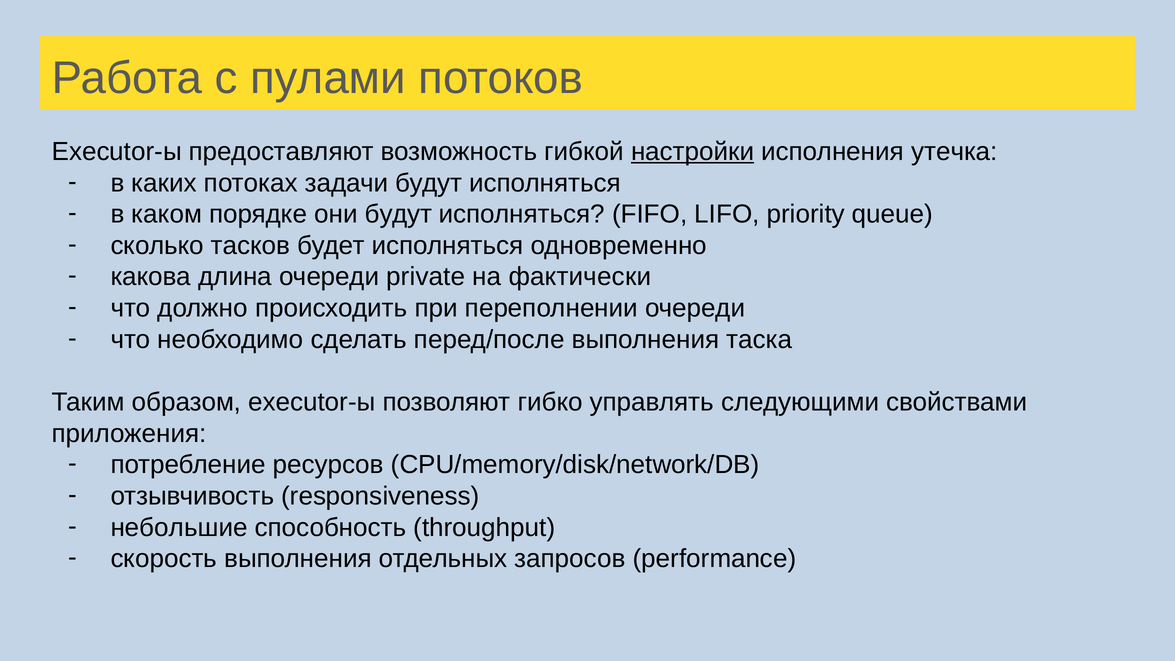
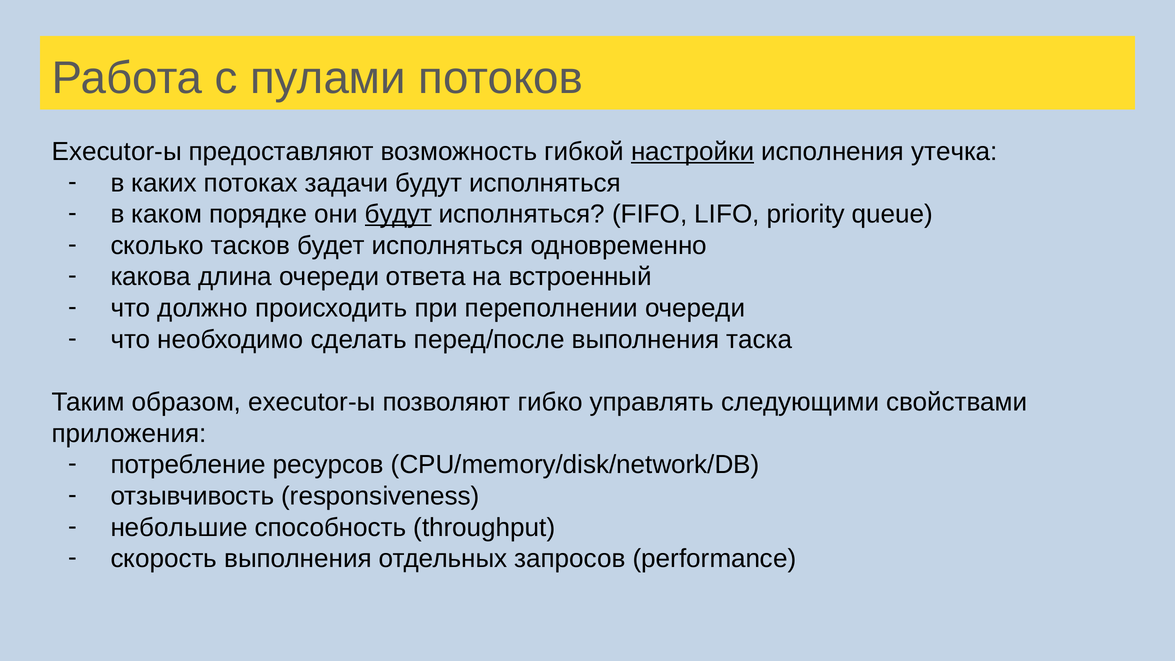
будут underline: none -> present (398, 214)
private: private -> ответа (426, 277)
фактически: фактически -> встроенный (580, 277)
